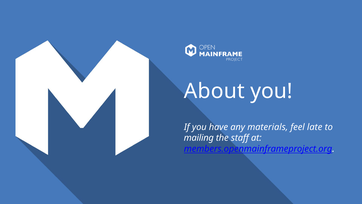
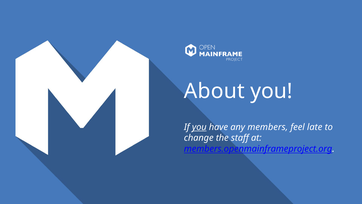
you underline: none -> present (199, 127)
materials: materials -> members (268, 127)
mailing: mailing -> change (199, 138)
